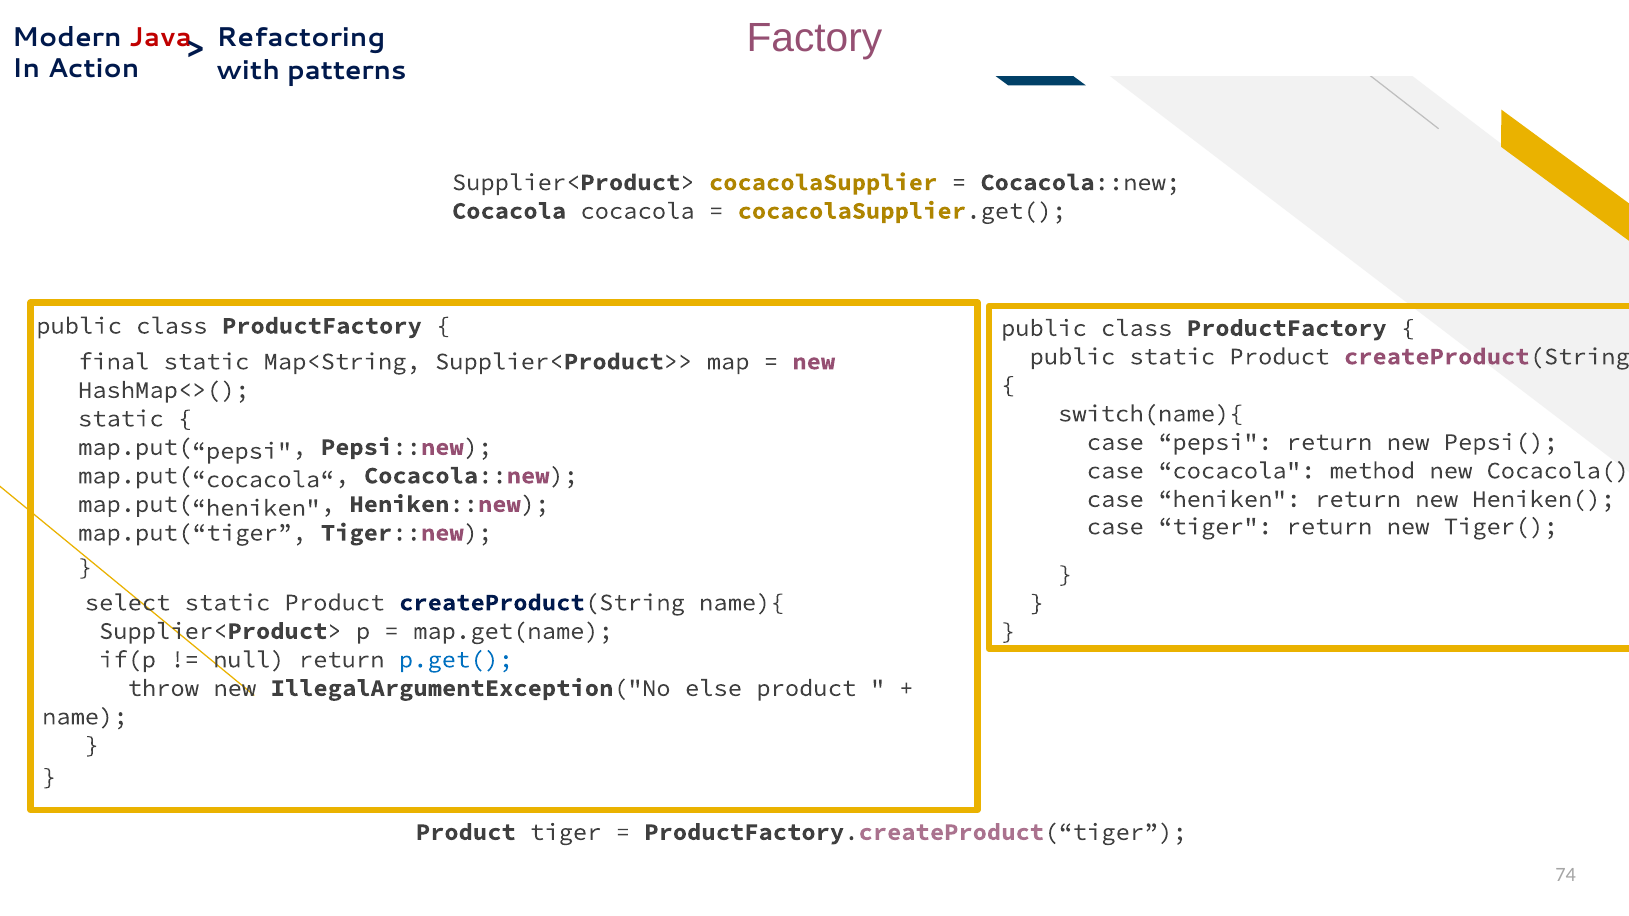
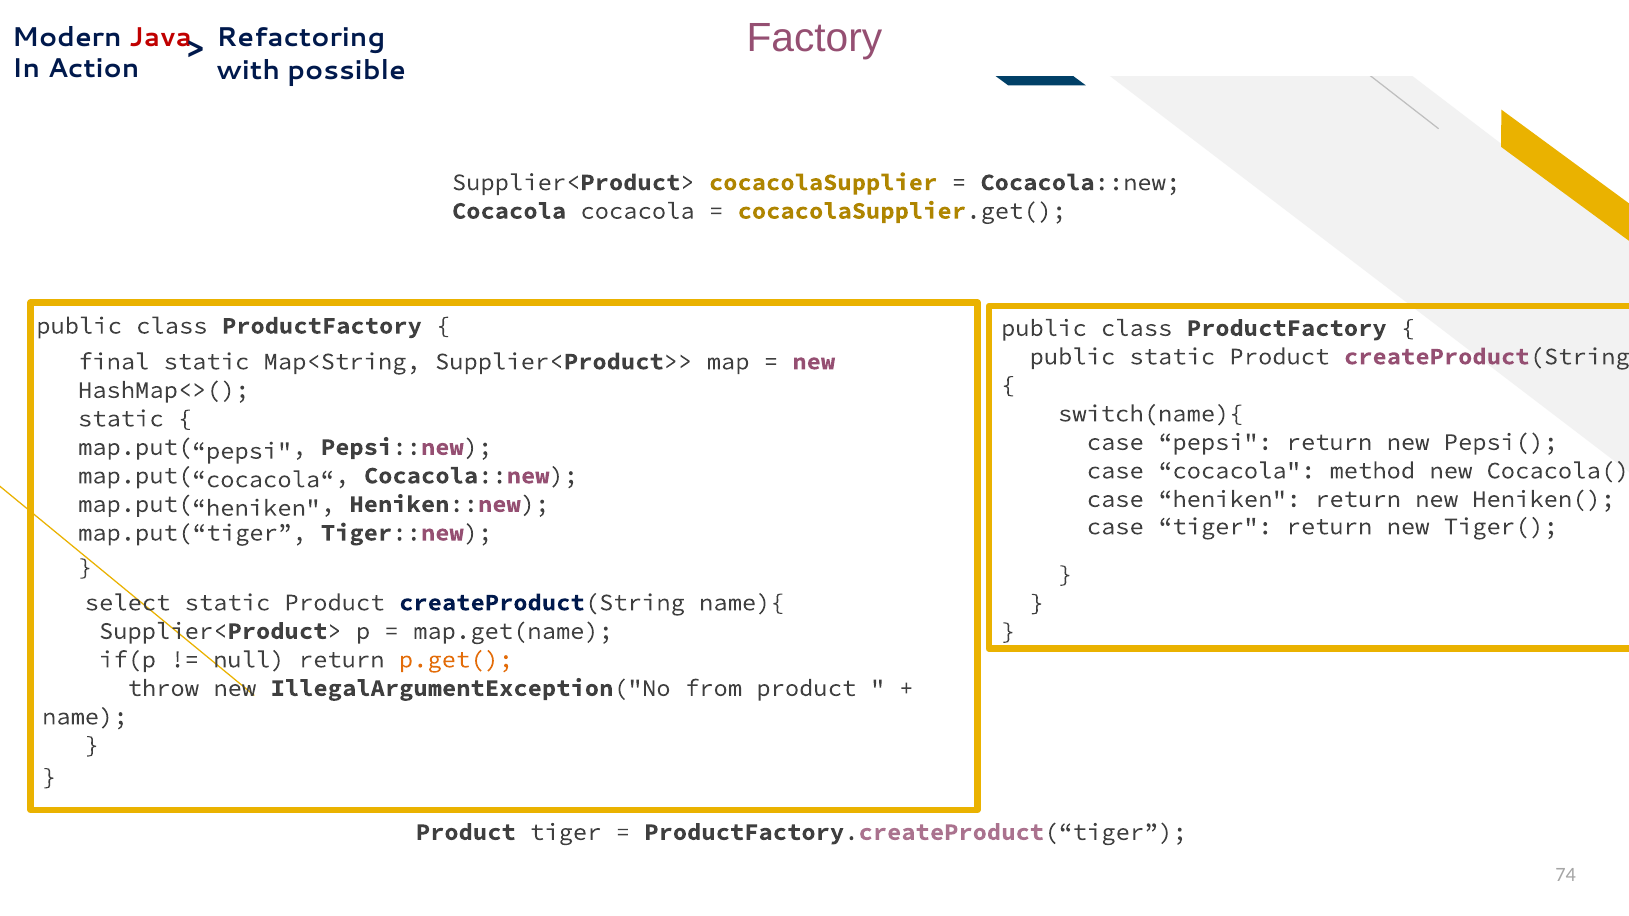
patterns: patterns -> possible (347, 70)
p.get( colour: blue -> orange (456, 660)
else: else -> from (714, 688)
